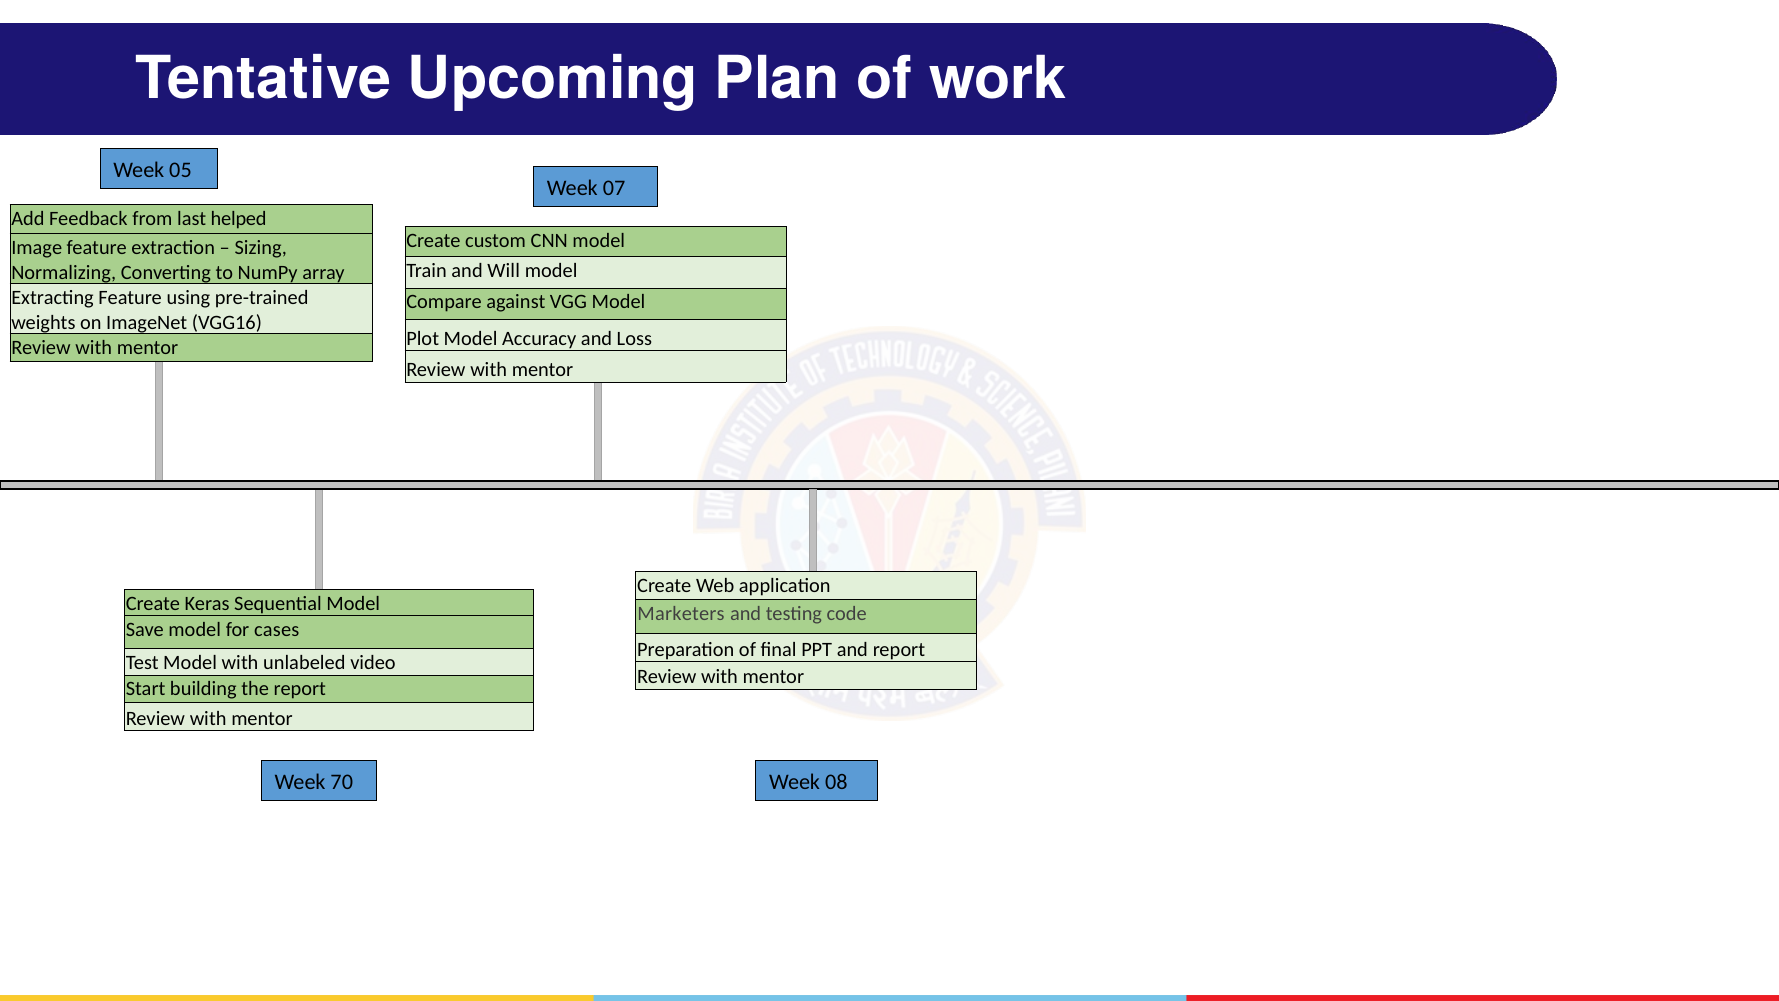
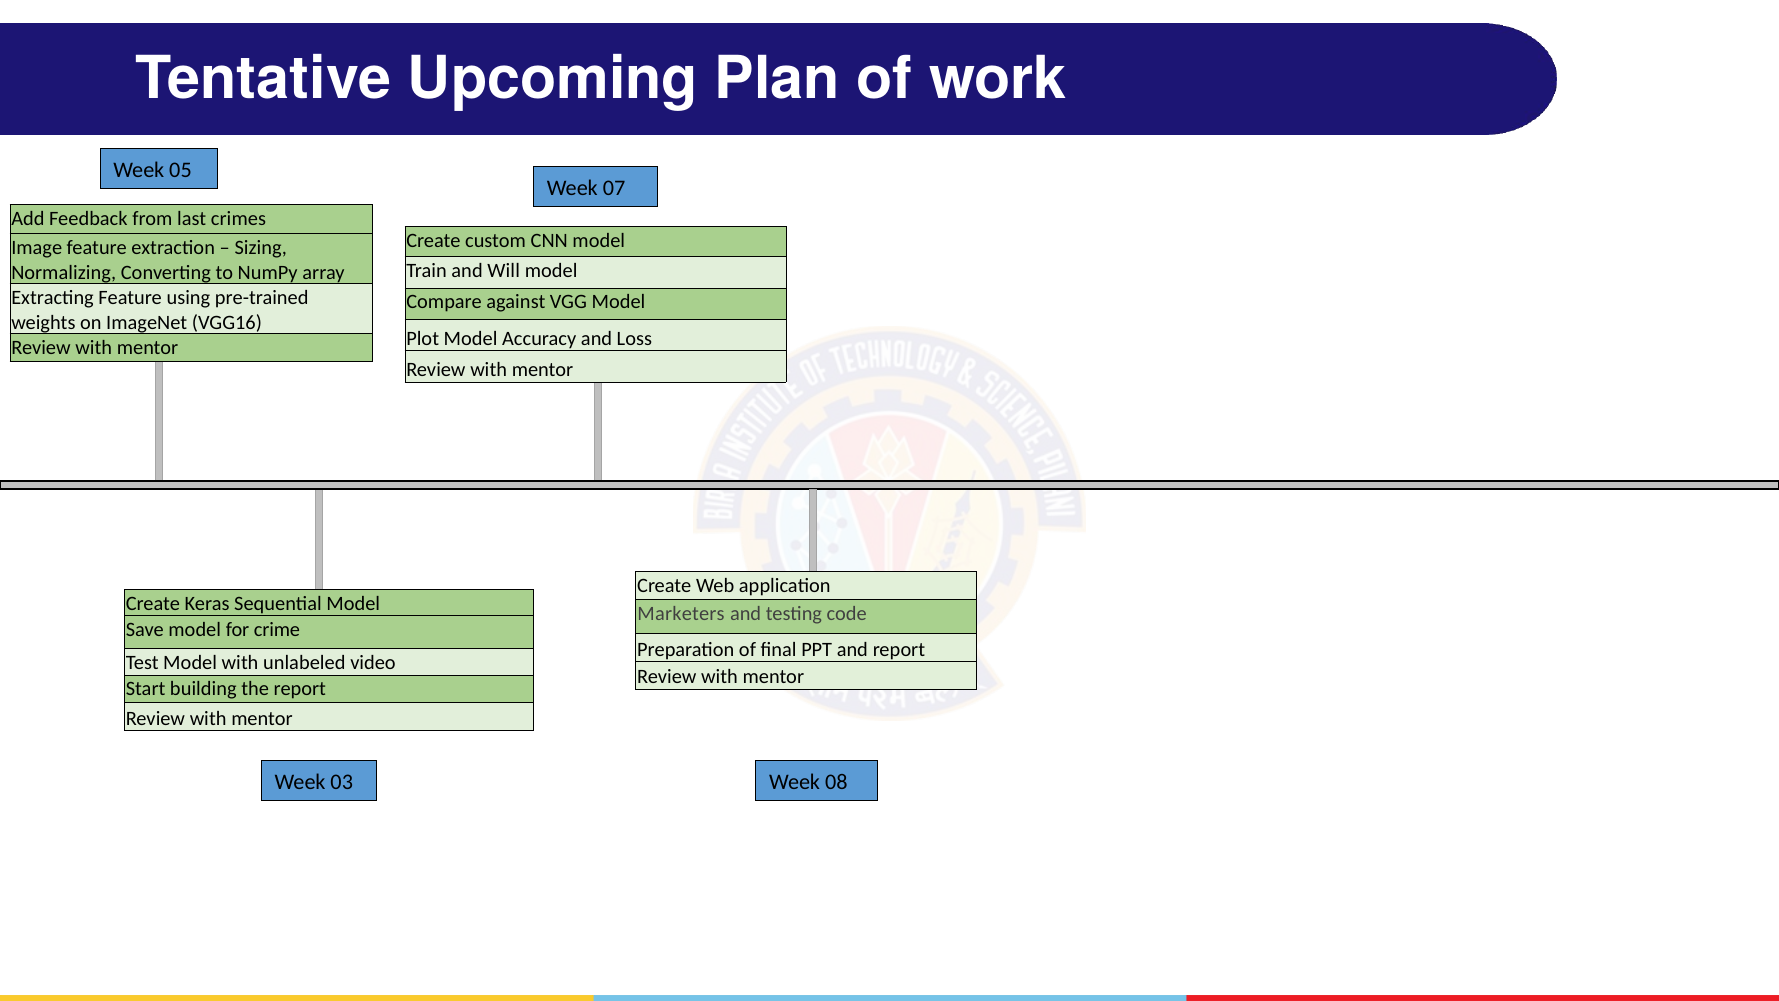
helped: helped -> crimes (238, 219)
cases: cases -> crime (277, 629)
70: 70 -> 03 (342, 782)
